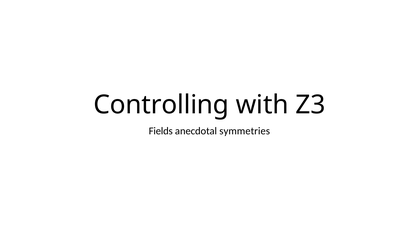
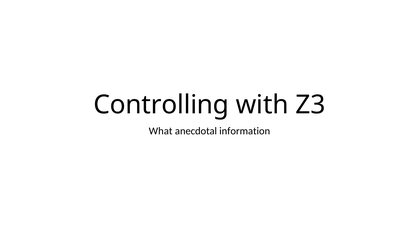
Fields: Fields -> What (161, 131)
symmetries: symmetries -> information (245, 131)
